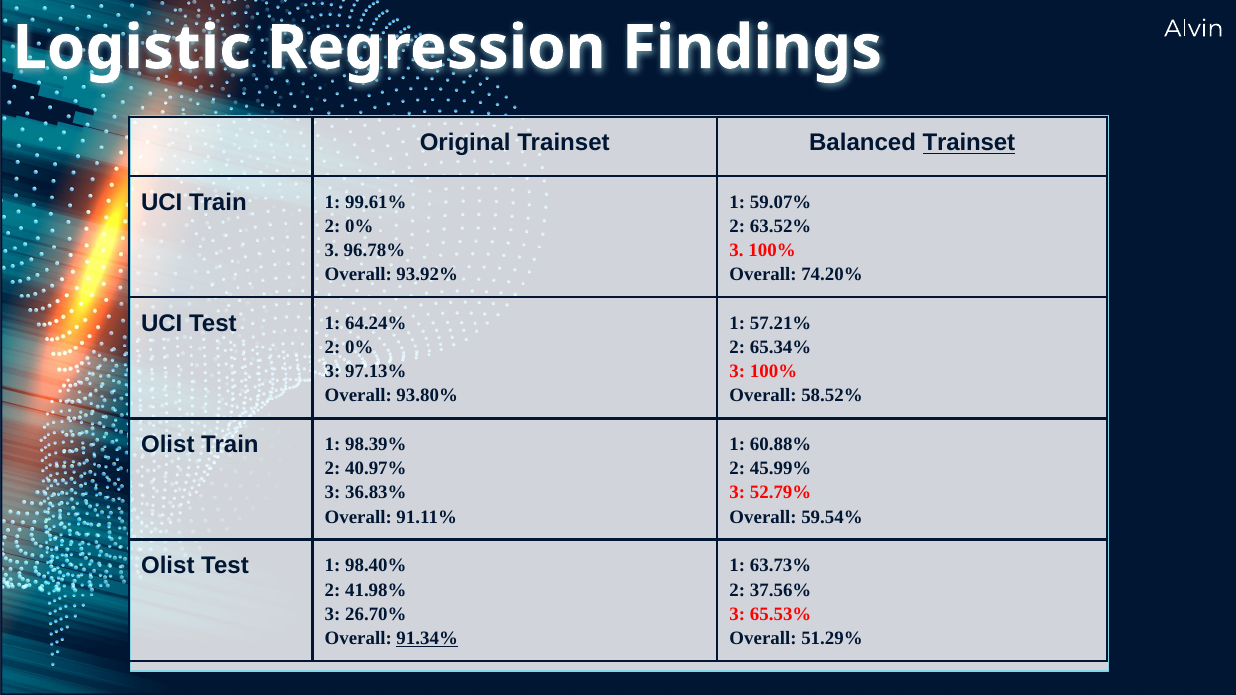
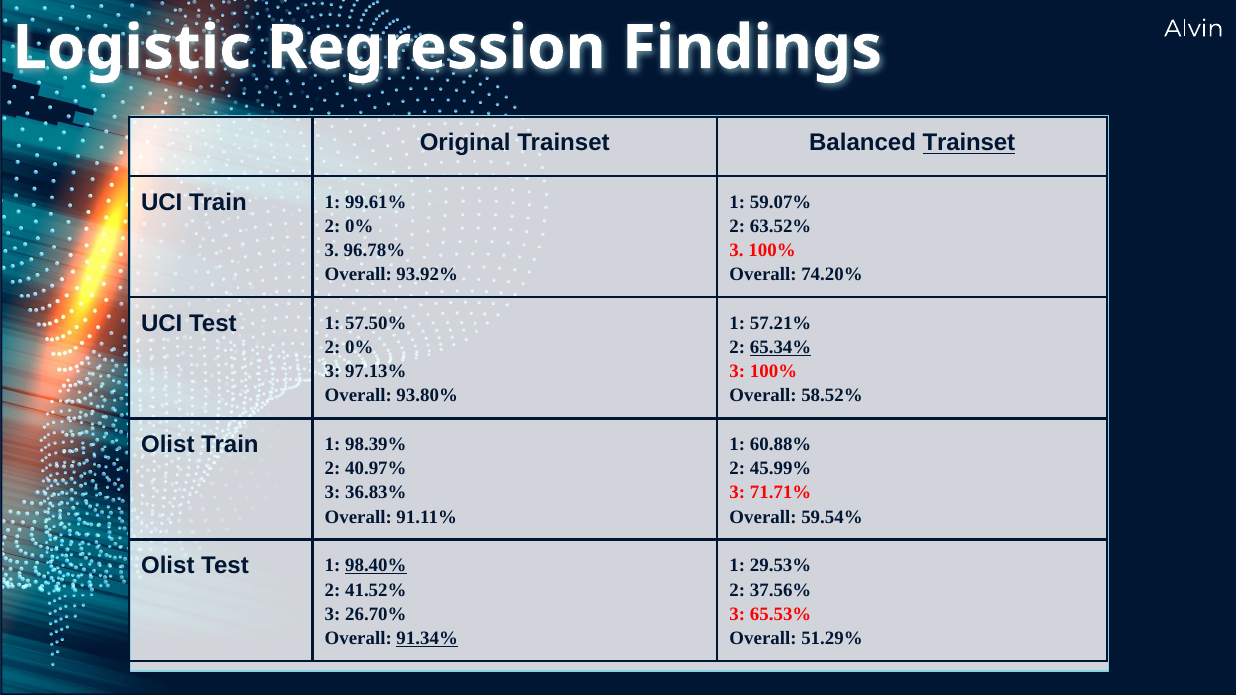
64.24%: 64.24% -> 57.50% (376, 323)
65.34% underline: none -> present (781, 348)
52.79%: 52.79% -> 71.71% (781, 493)
98.40% underline: none -> present (376, 566)
63.73%: 63.73% -> 29.53% (781, 566)
41.98%: 41.98% -> 41.52% (376, 590)
